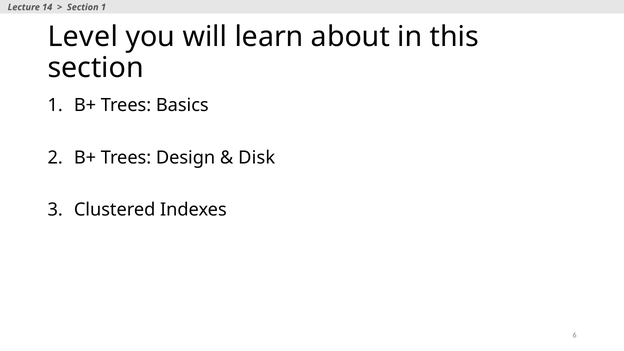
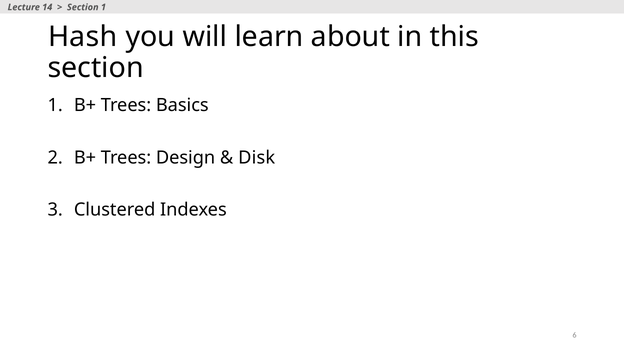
Level: Level -> Hash (83, 37)
